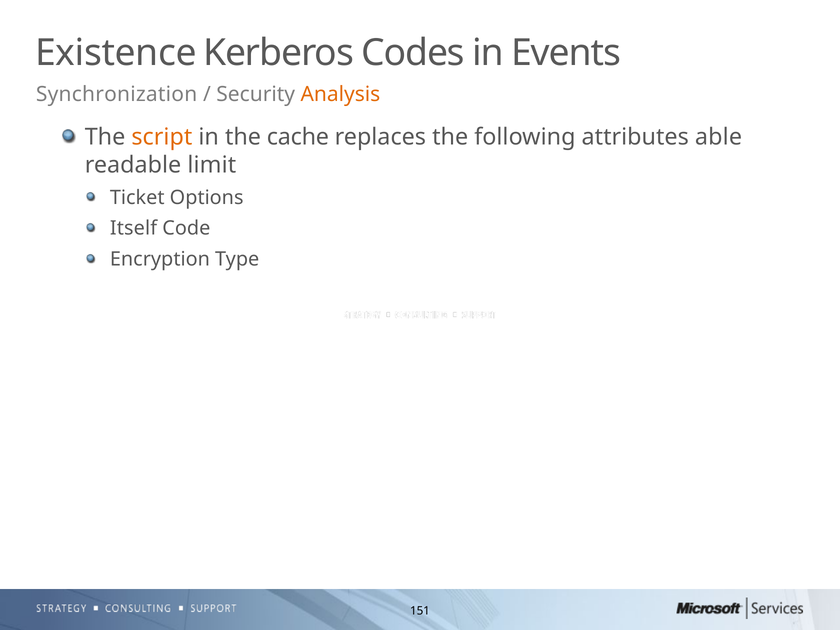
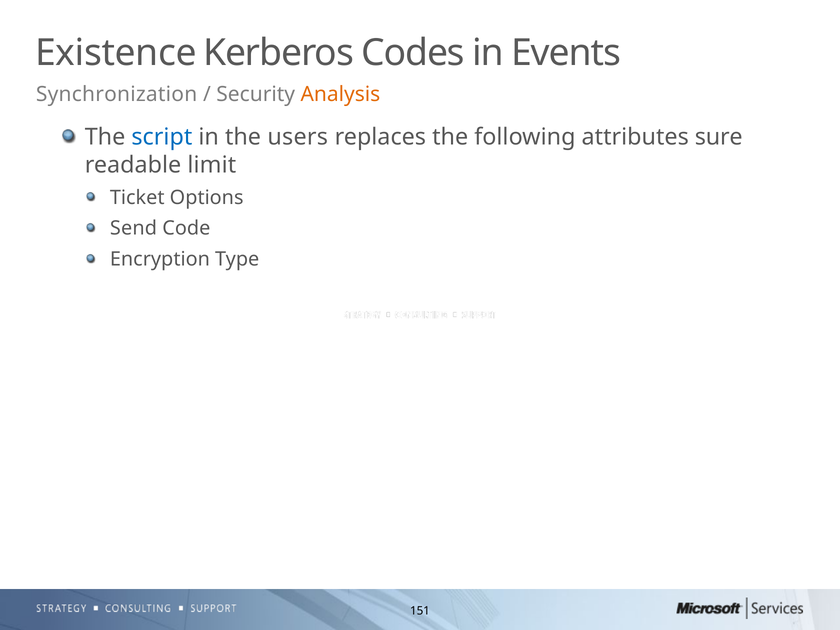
script colour: orange -> blue (162, 137)
cache: cache -> users (298, 137)
able: able -> sure (719, 137)
Itself: Itself -> Send (134, 228)
